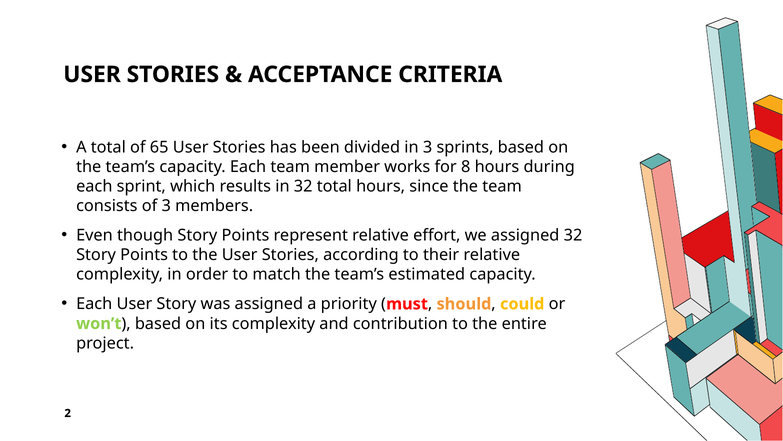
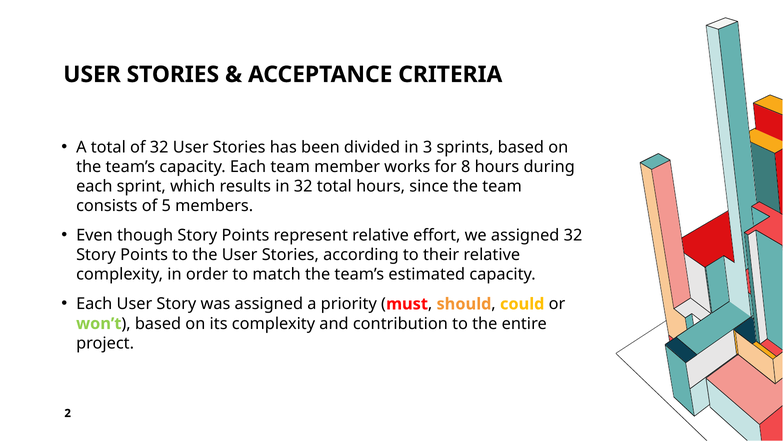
of 65: 65 -> 32 (159, 147)
of 3: 3 -> 5 (166, 206)
